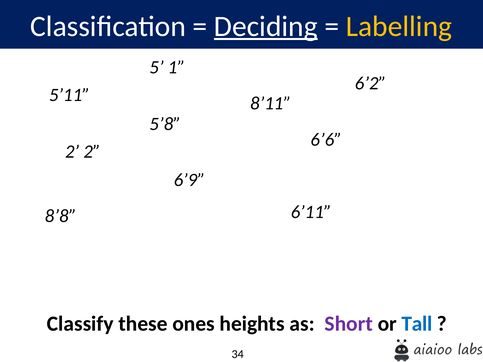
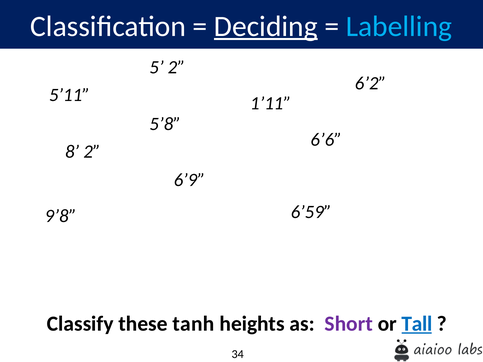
Labelling colour: yellow -> light blue (399, 26)
5 1: 1 -> 2 (177, 67)
8’11: 8’11 -> 1’11 (271, 104)
2: 2 -> 8 (72, 152)
6’11: 6’11 -> 6’59 (311, 212)
8’8: 8’8 -> 9’8 (61, 216)
ones: ones -> tanh (193, 324)
Tall underline: none -> present (417, 324)
